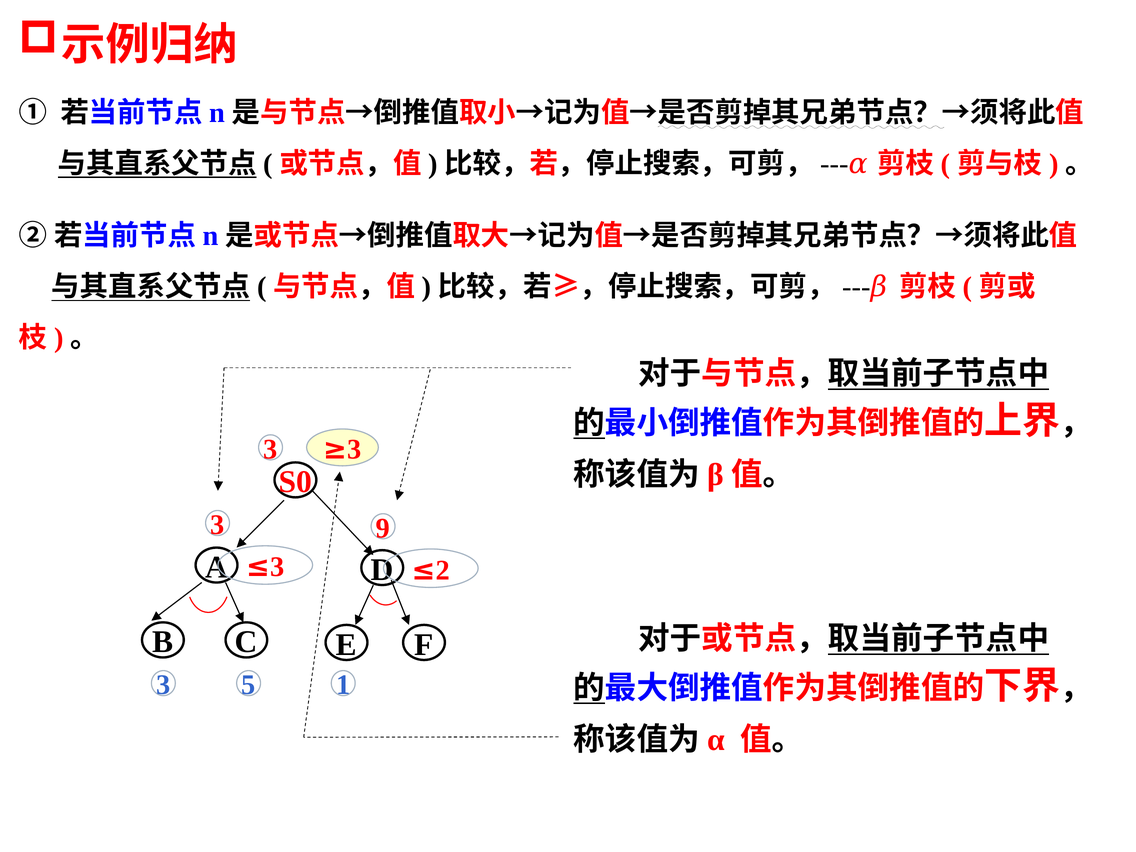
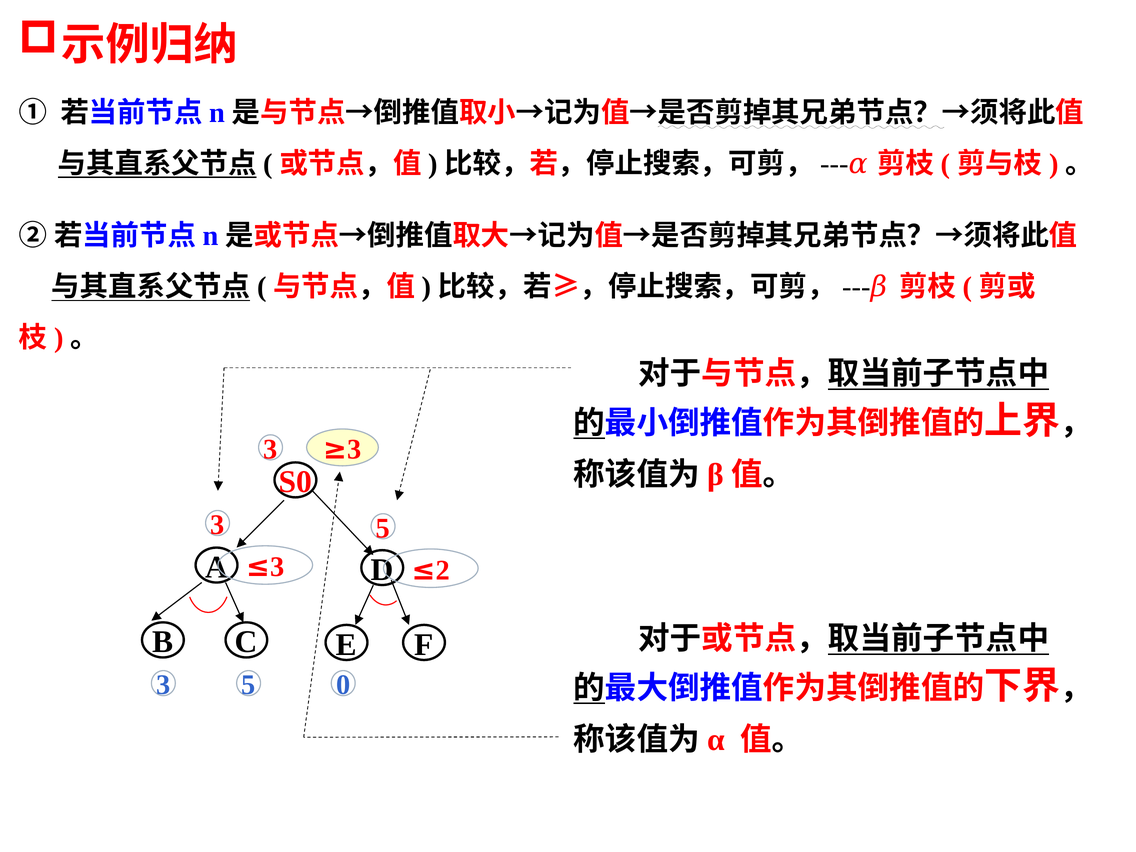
3 9: 9 -> 5 (383, 528)
1: 1 -> 0 (343, 685)
